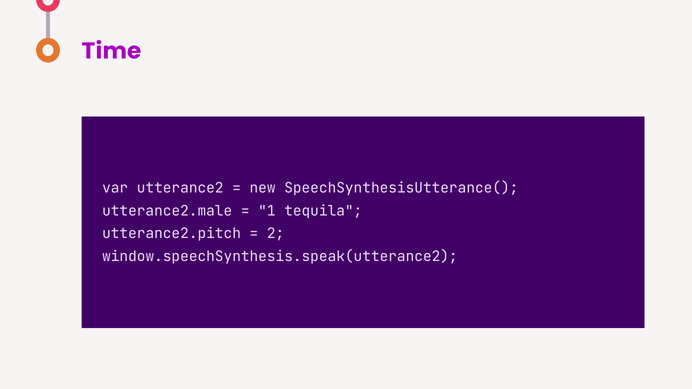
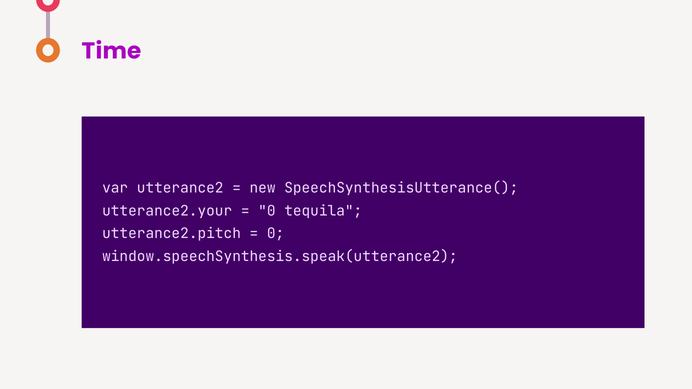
utterance2.male: utterance2.male -> utterance2.your (167, 211)
1: 1 -> 0 (267, 211)
2: 2 -> 0 (276, 234)
